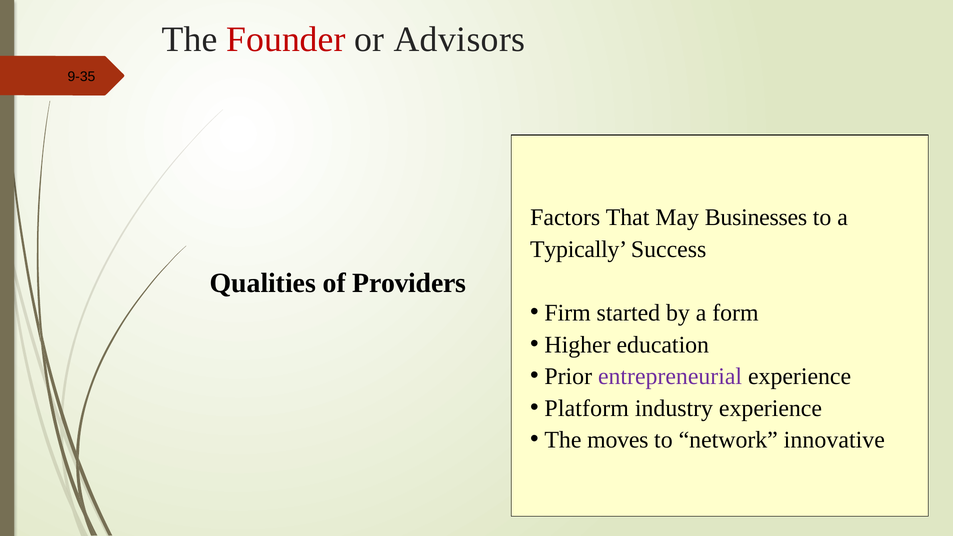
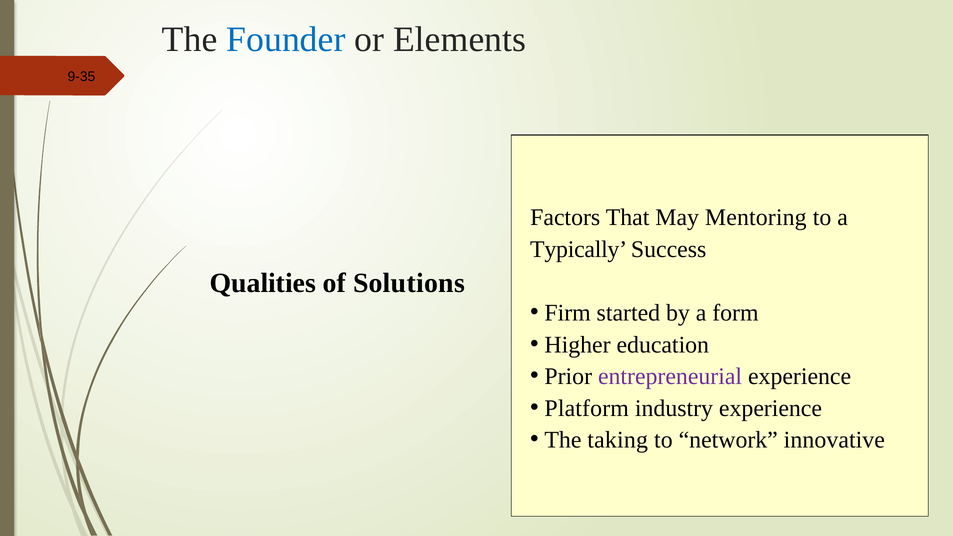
Founder colour: red -> blue (286, 39)
Advisors: Advisors -> Elements (460, 39)
Businesses: Businesses -> Mentoring (756, 218)
Providers: Providers -> Solutions (409, 283)
moves: moves -> taking (618, 440)
